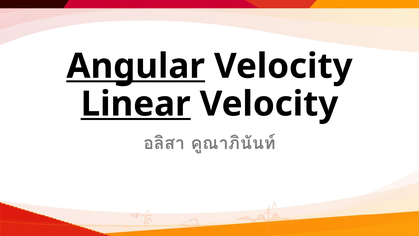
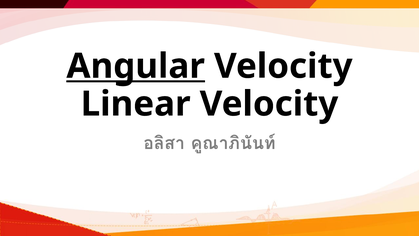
Linear underline: present -> none (136, 104)
